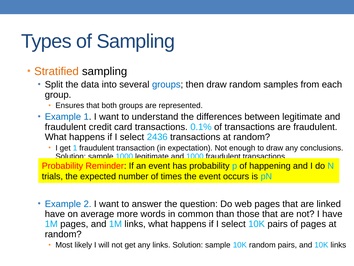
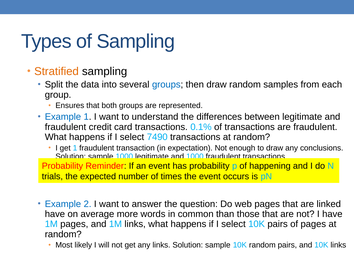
2436: 2436 -> 7490 (157, 137)
